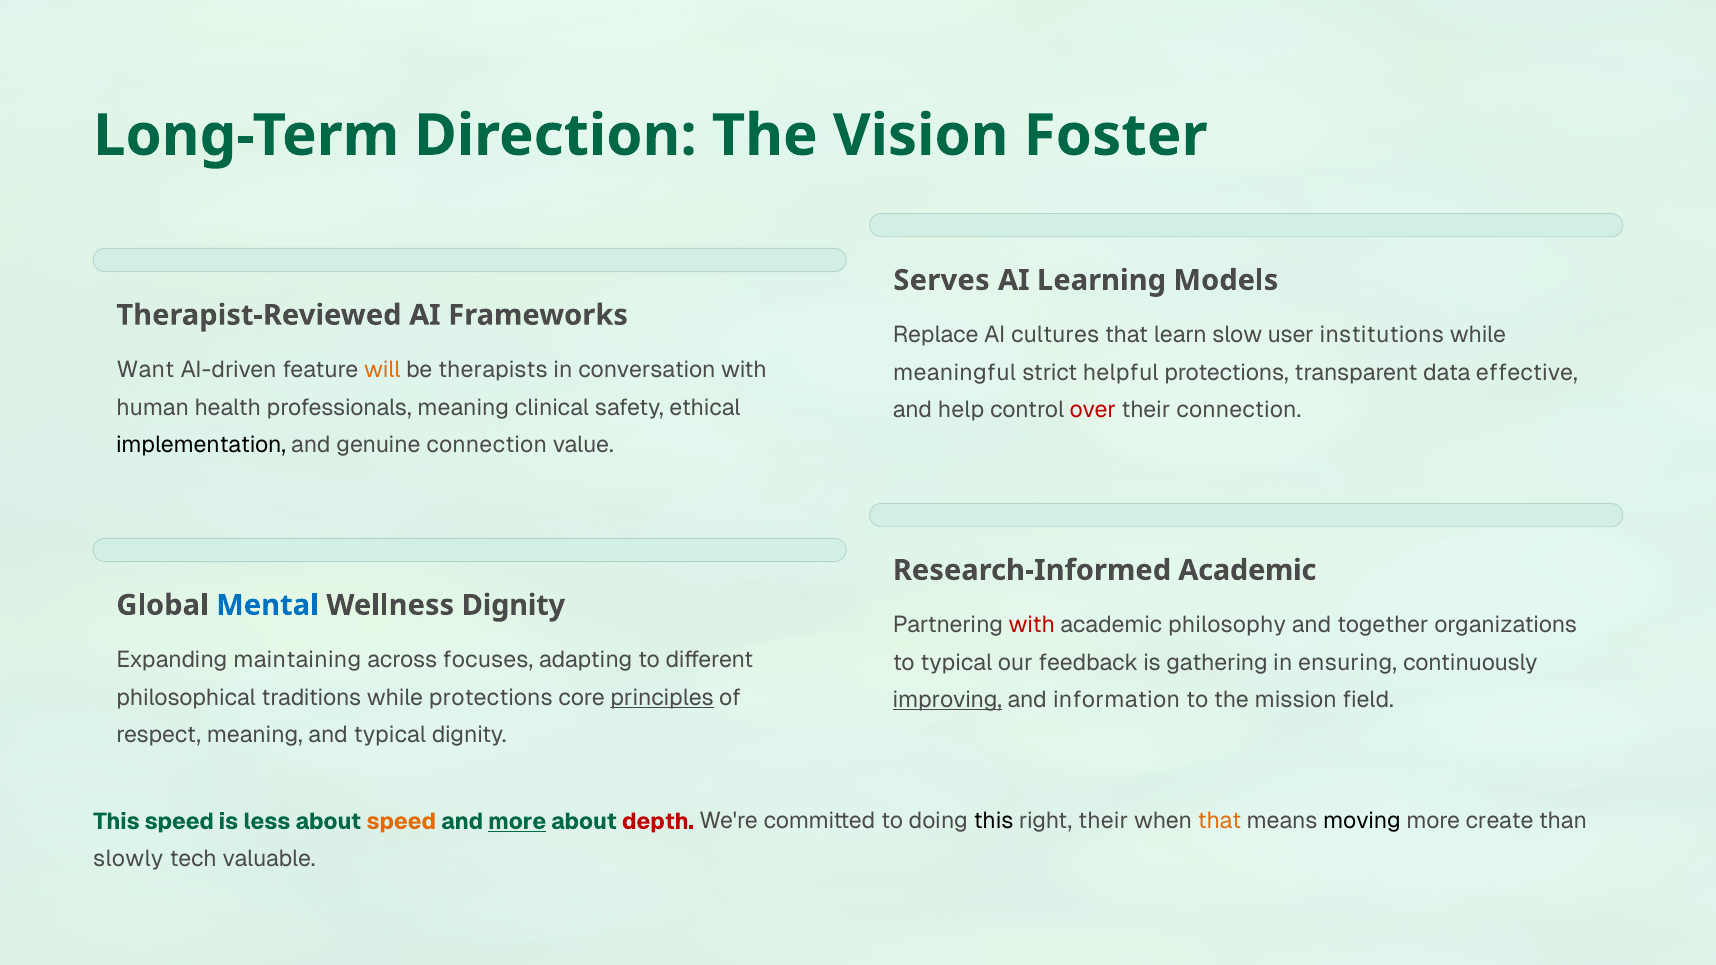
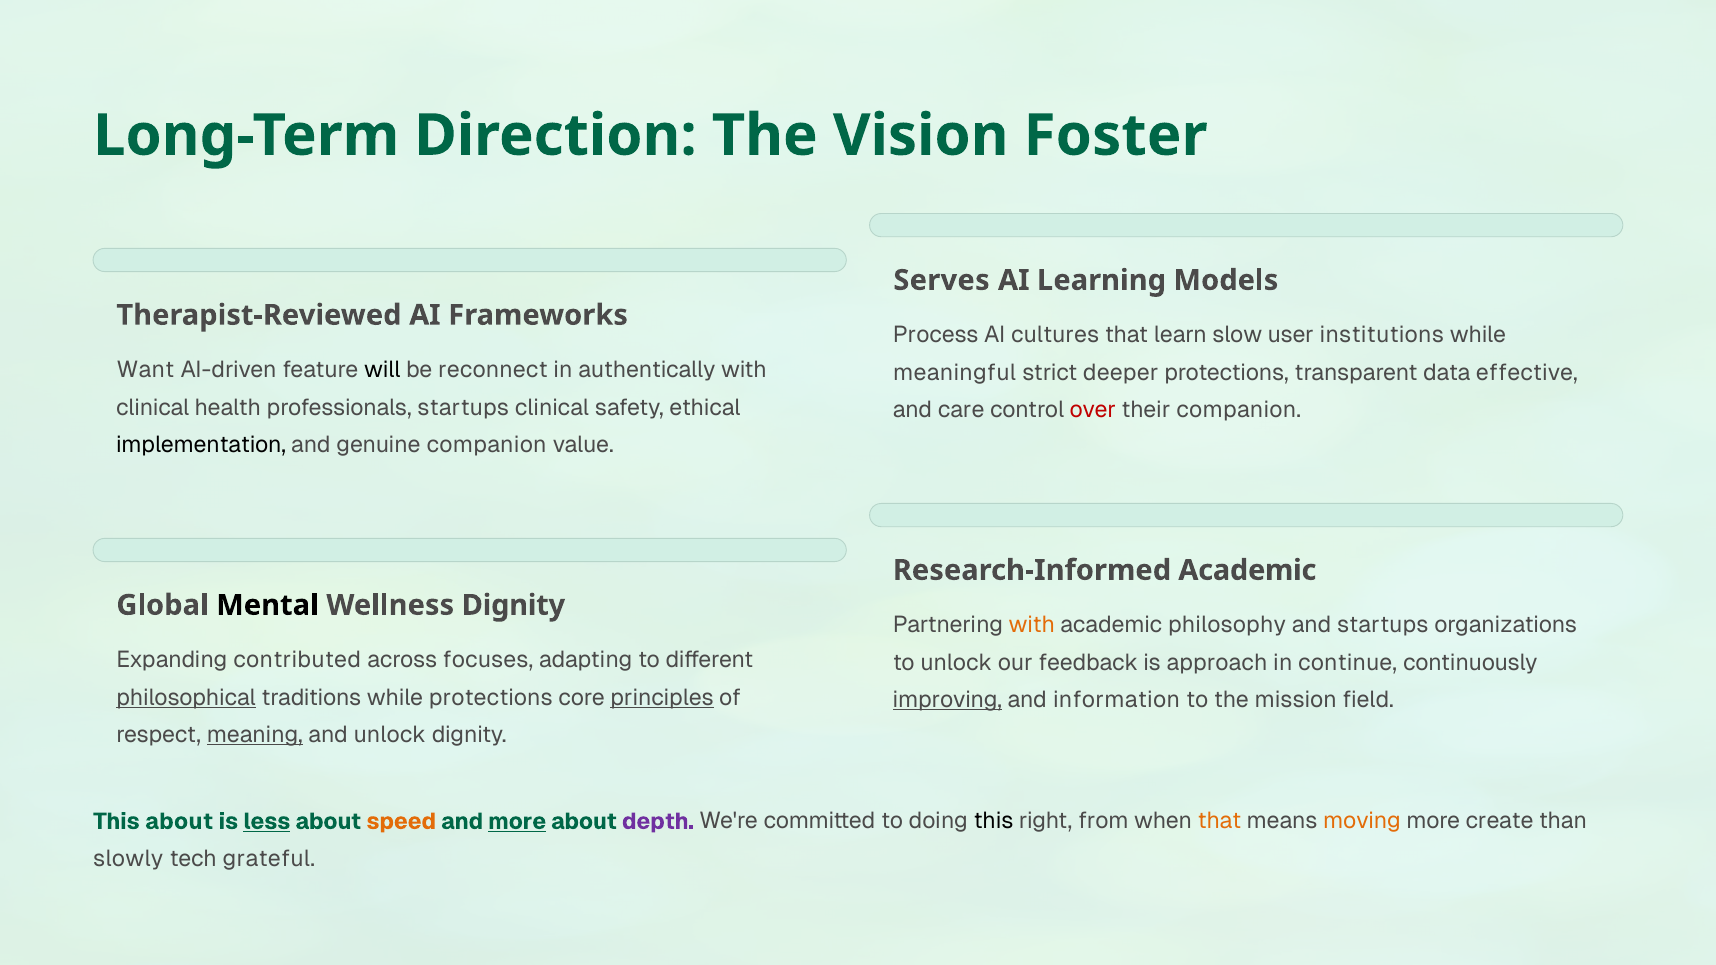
Replace: Replace -> Process (936, 335)
will colour: orange -> black (382, 370)
therapists: therapists -> reconnect (493, 370)
conversation: conversation -> authentically (647, 370)
helpful: helpful -> deeper (1121, 373)
human: human -> clinical (153, 408)
professionals meaning: meaning -> startups (463, 408)
help: help -> care (961, 410)
their connection: connection -> companion (1239, 410)
genuine connection: connection -> companion (487, 445)
Mental colour: blue -> black (268, 605)
with colour: red -> orange (1032, 625)
and together: together -> startups (1383, 625)
maintaining: maintaining -> contributed (297, 660)
to typical: typical -> unlock (956, 663)
gathering: gathering -> approach (1217, 663)
ensuring: ensuring -> continue (1348, 663)
philosophical underline: none -> present (186, 698)
meaning underline: none -> present (255, 735)
and typical: typical -> unlock (390, 735)
This speed: speed -> about (179, 821)
less underline: none -> present (267, 821)
depth colour: red -> purple (658, 821)
right their: their -> from (1103, 821)
moving colour: black -> orange (1362, 821)
valuable: valuable -> grateful (269, 859)
